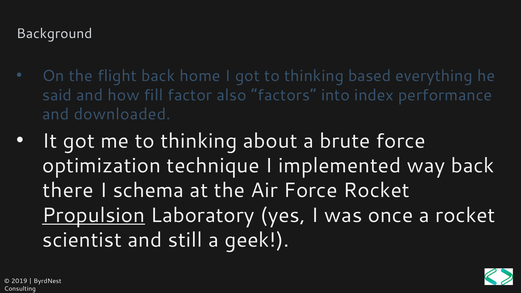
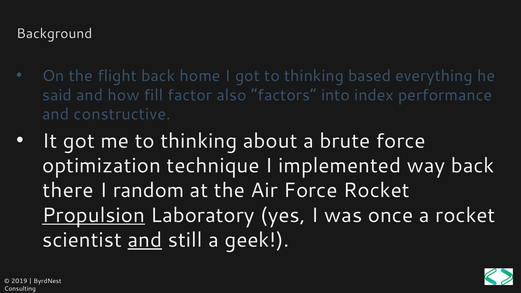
downloaded: downloaded -> constructive (122, 114)
schema: schema -> random (148, 190)
and underline: none -> present (145, 240)
